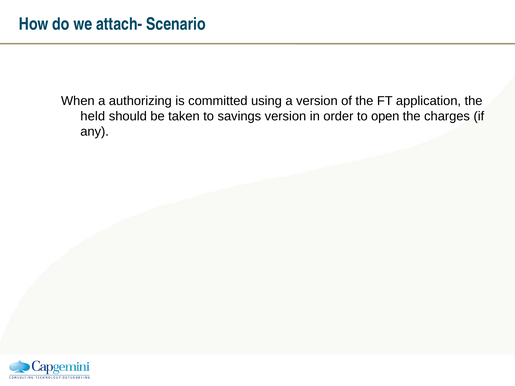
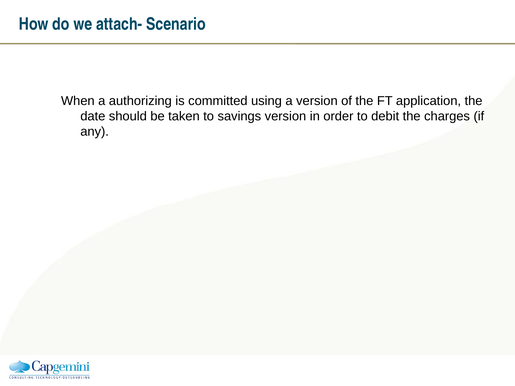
held: held -> date (93, 116)
open: open -> debit (385, 116)
